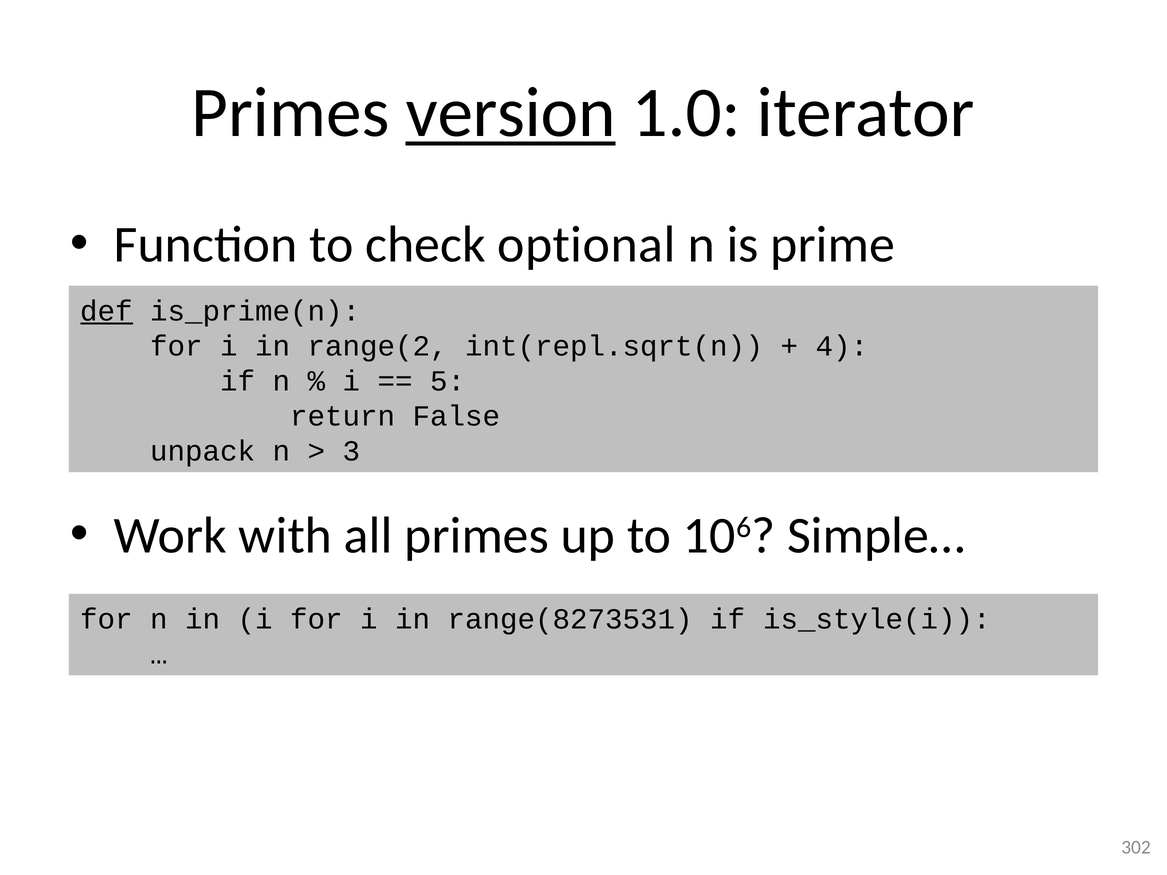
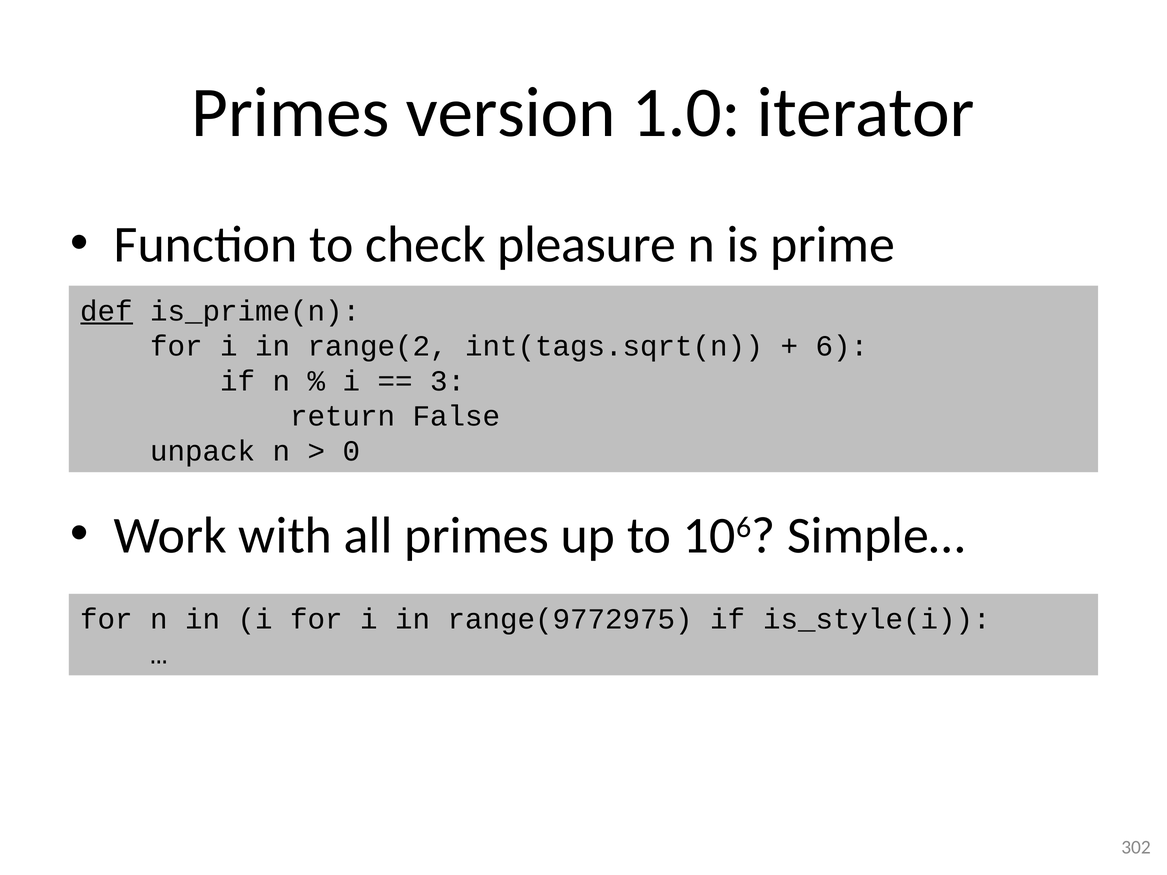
version underline: present -> none (511, 113)
optional: optional -> pleasure (587, 245)
int(repl.sqrt(n: int(repl.sqrt(n -> int(tags.sqrt(n (614, 346)
4: 4 -> 6 (842, 346)
5: 5 -> 3 (448, 381)
3: 3 -> 0 (352, 451)
range(8273531: range(8273531 -> range(9772975 (570, 619)
